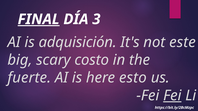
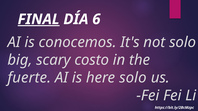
3: 3 -> 6 (96, 19)
adquisición: adquisición -> conocemos (78, 42)
not este: este -> solo (183, 42)
here esto: esto -> solo (133, 78)
Fei underline: present -> none (172, 96)
